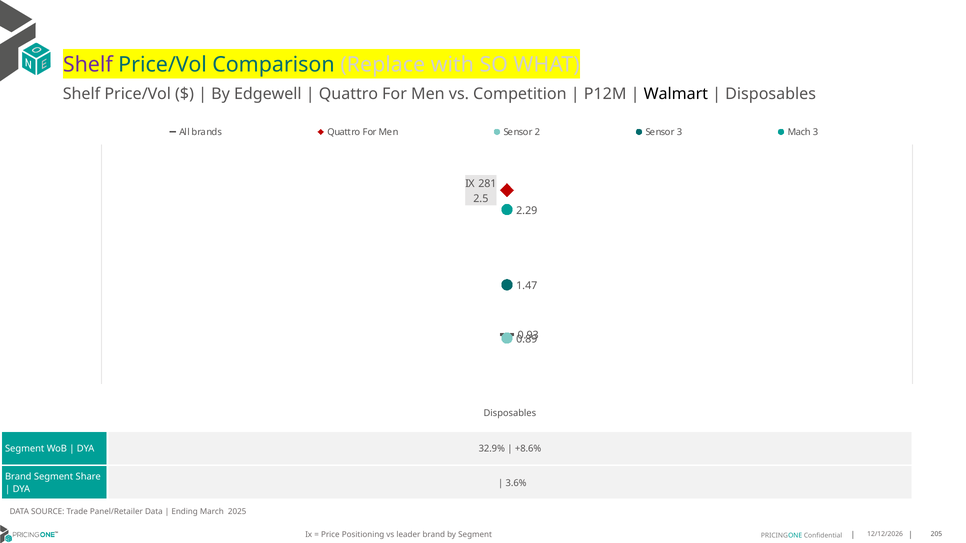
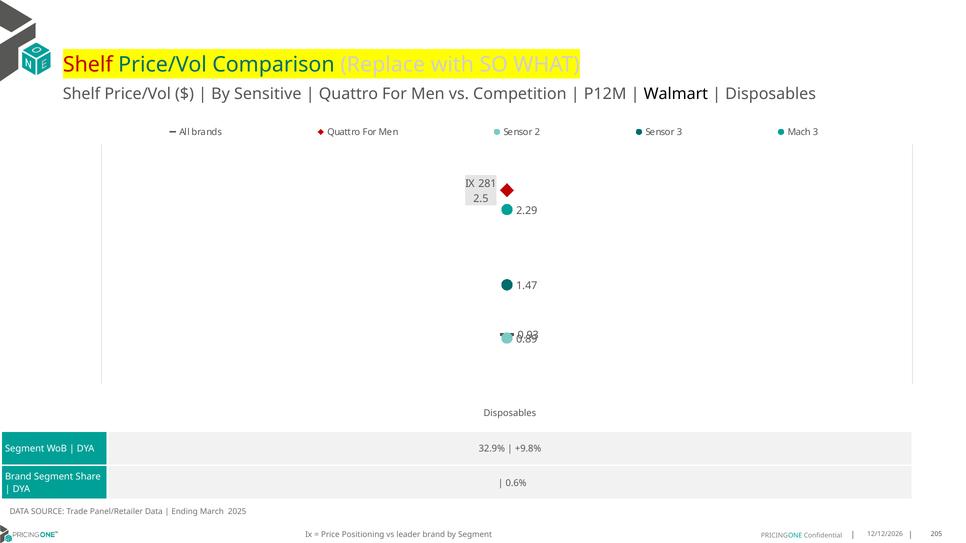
Shelf colour: purple -> red (88, 65)
Edgewell: Edgewell -> Sensitive (268, 94)
+8.6%: +8.6% -> +9.8% (528, 449)
3.6%: 3.6% -> 0.6% (516, 483)
